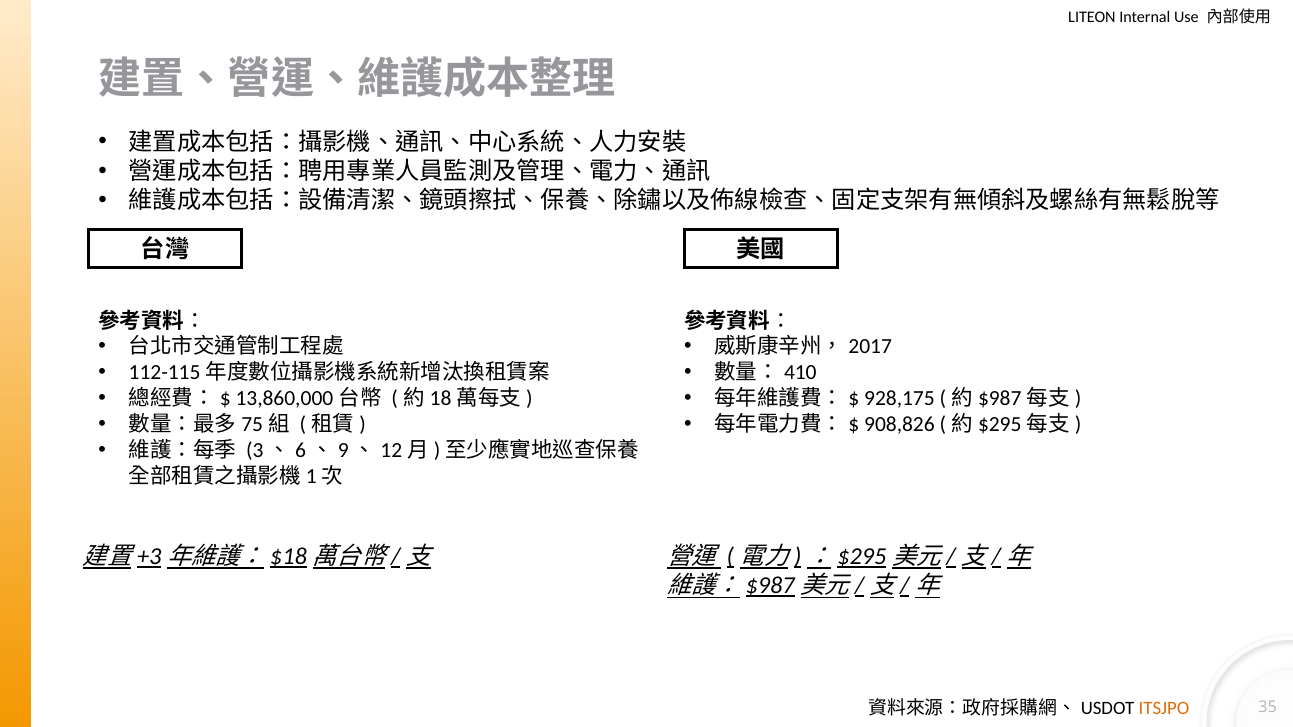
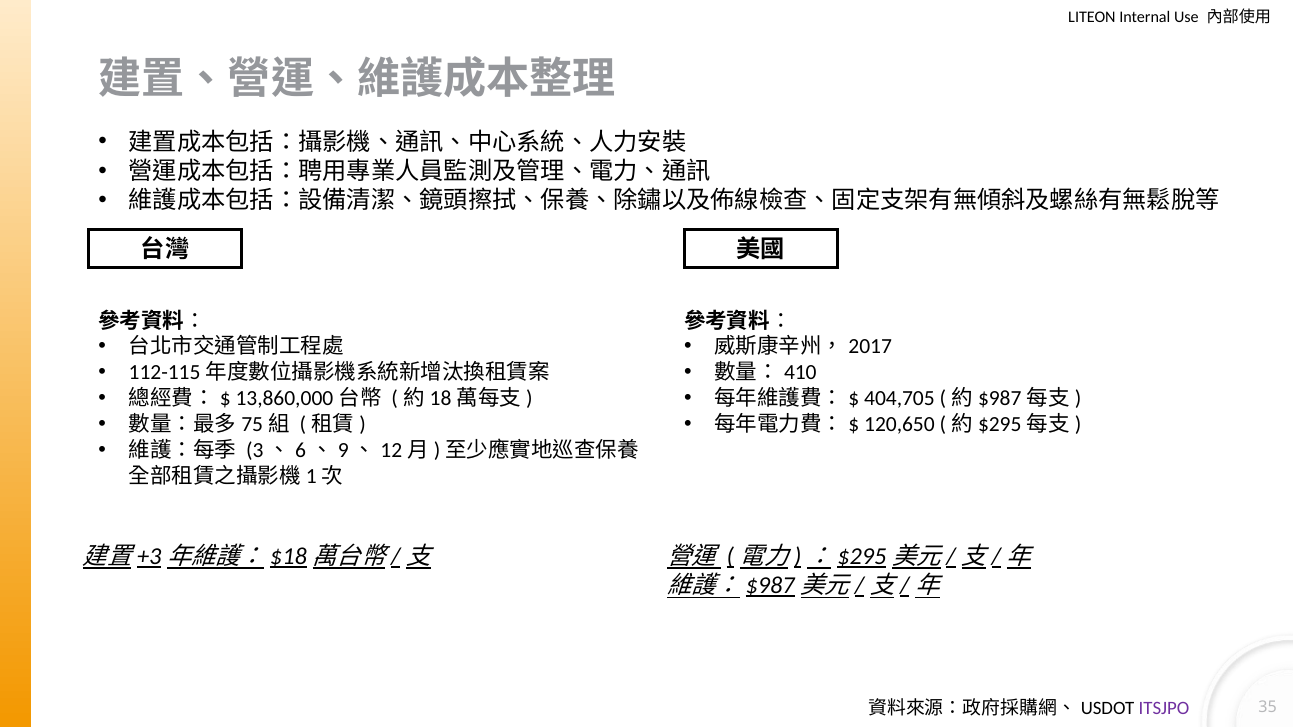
928,175: 928,175 -> 404,705 (899, 399)
908,826: 908,826 -> 120,650 (899, 425)
ITSJPO colour: orange -> purple (1164, 709)
